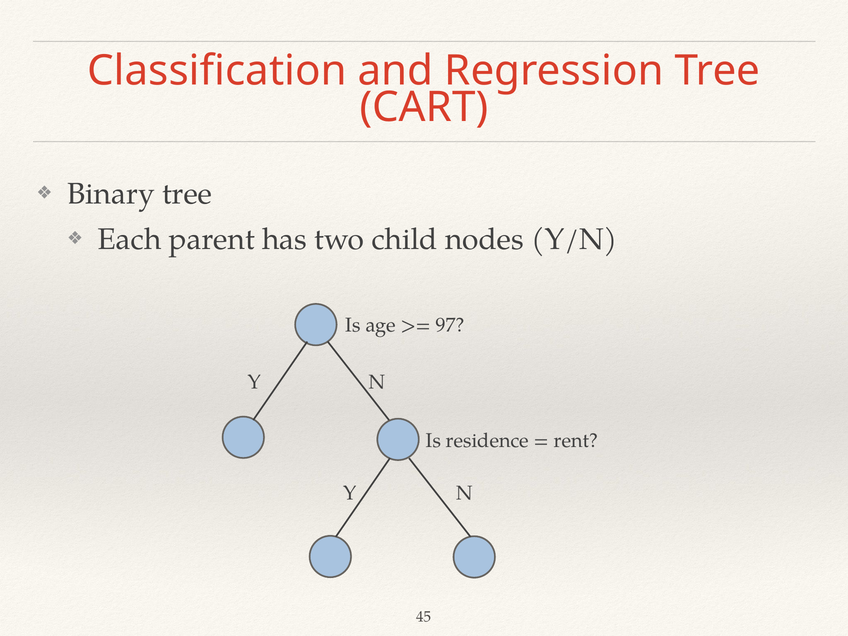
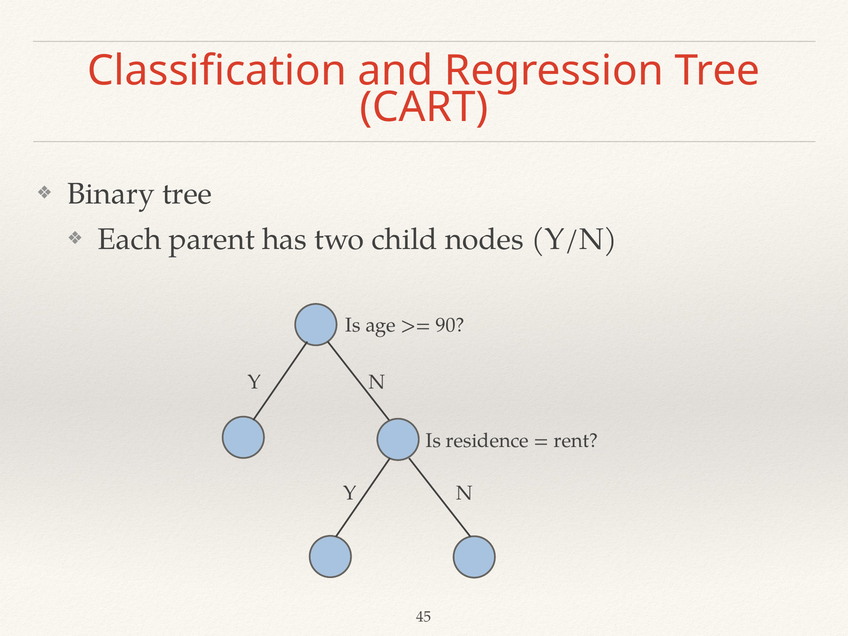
97: 97 -> 90 (450, 325)
